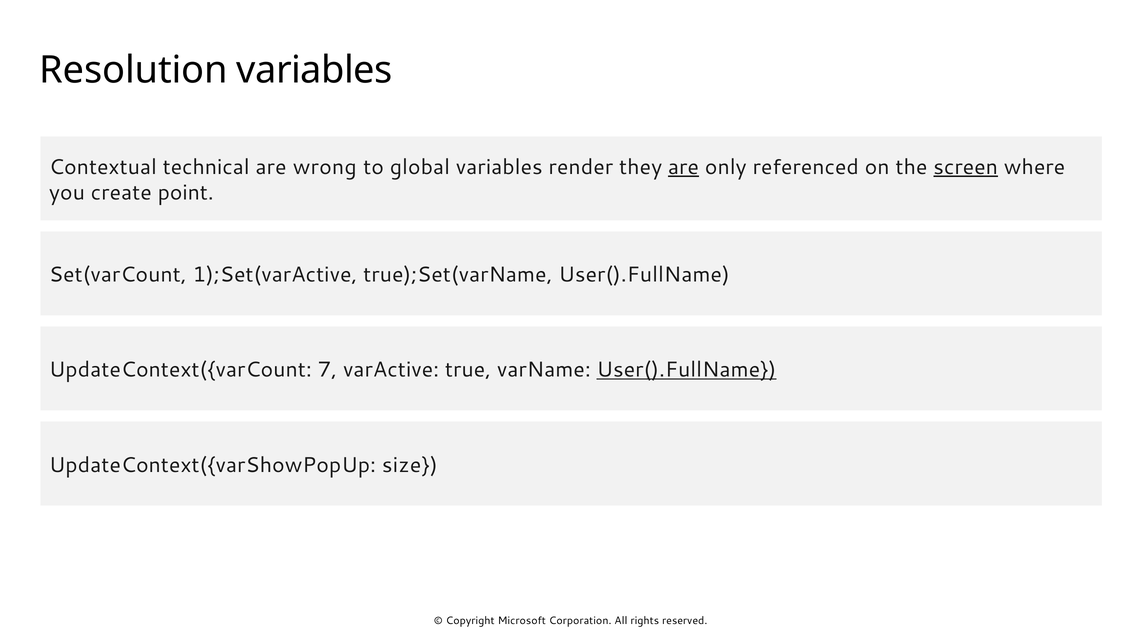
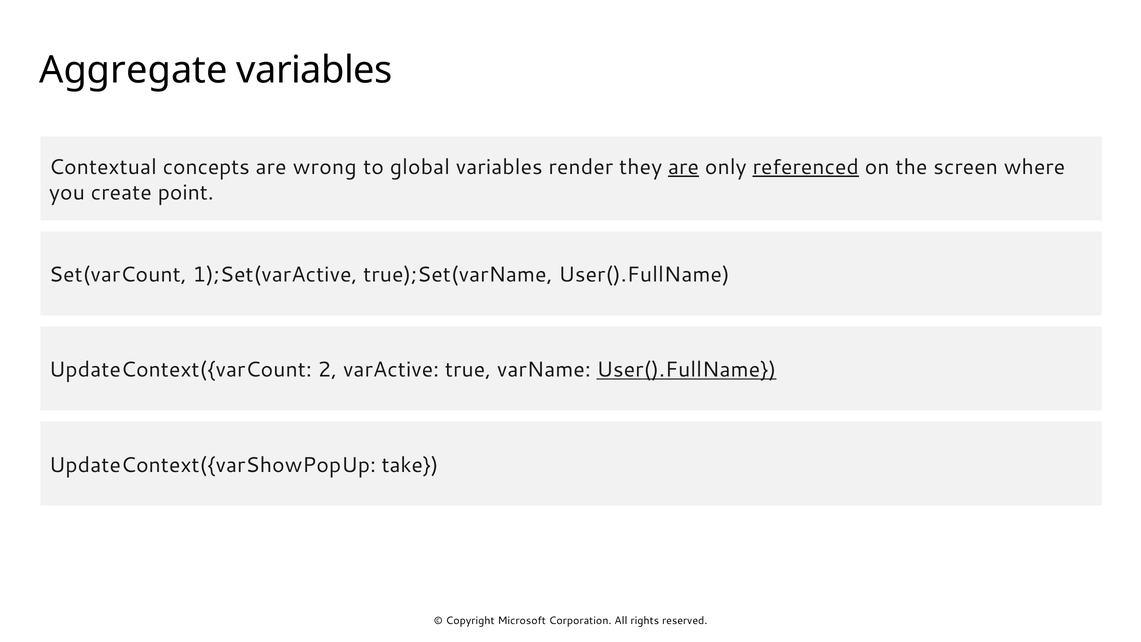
Resolution: Resolution -> Aggregate (133, 70)
technical: technical -> concepts (206, 167)
referenced underline: none -> present (806, 167)
screen underline: present -> none (966, 167)
7: 7 -> 2 (327, 370)
size: size -> take (410, 465)
